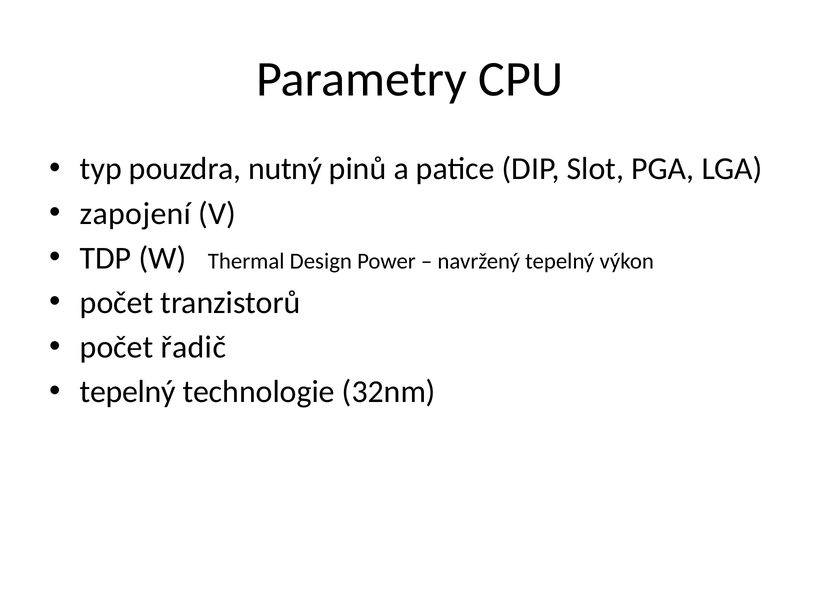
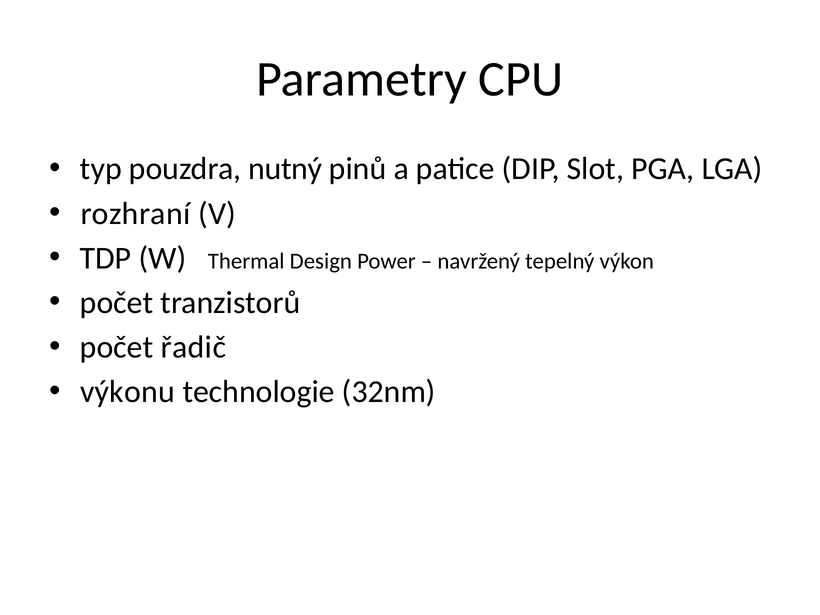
zapojení: zapojení -> rozhraní (135, 213)
tepelný: tepelný -> výkonu (128, 392)
